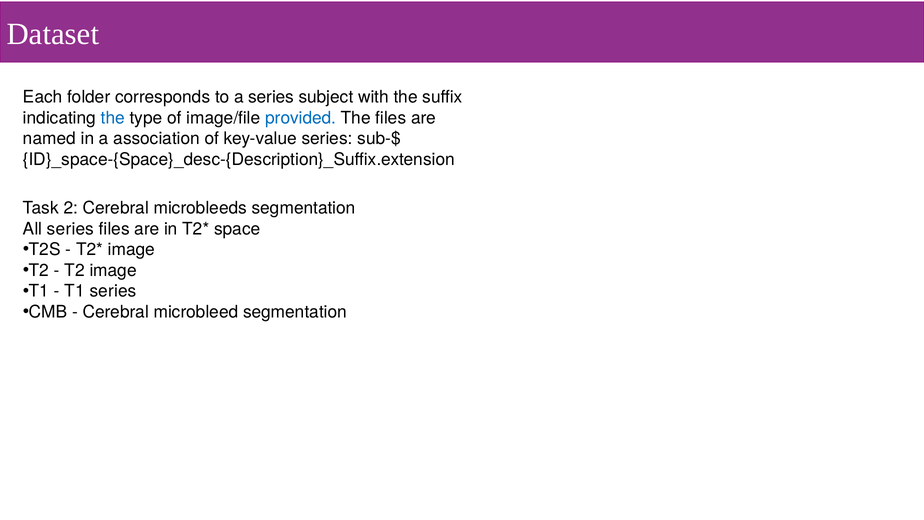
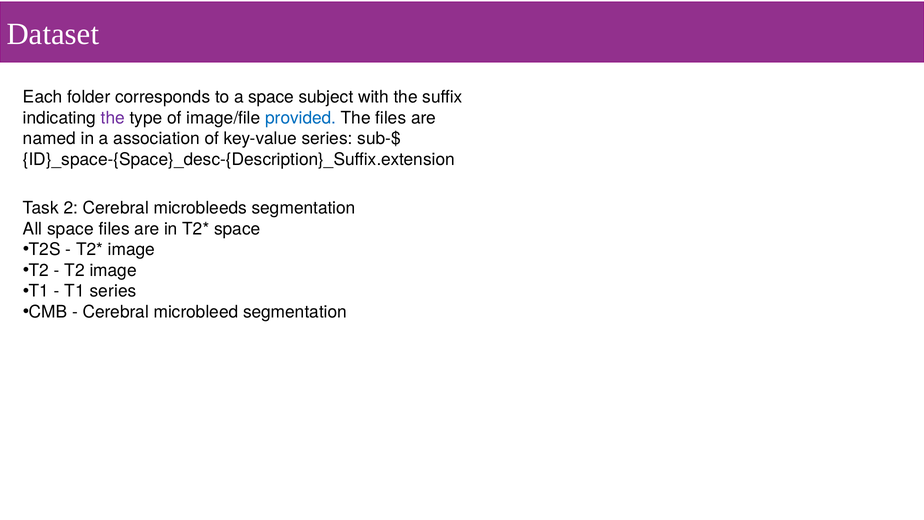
a series: series -> space (271, 97)
the colour: blue -> purple (113, 118)
All series: series -> space (70, 229)
